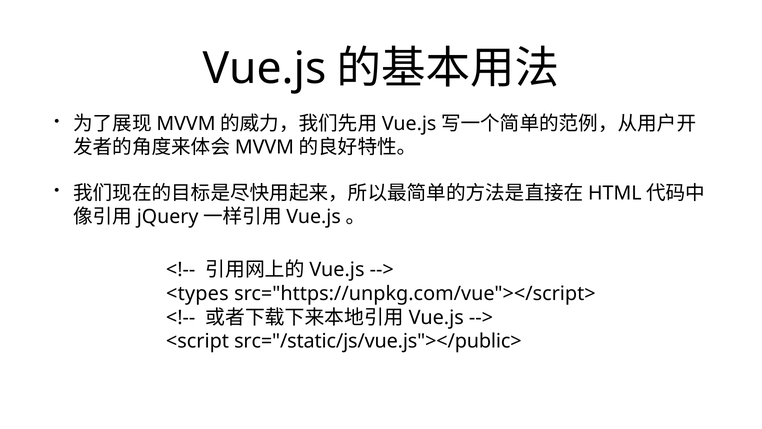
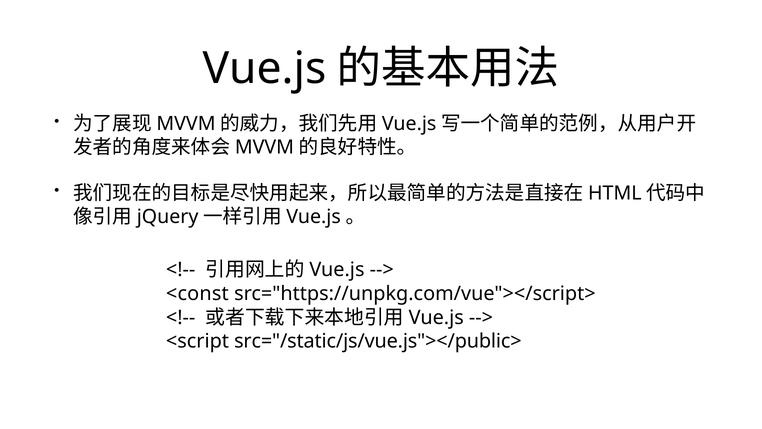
<types: <types -> <const (197, 293)
